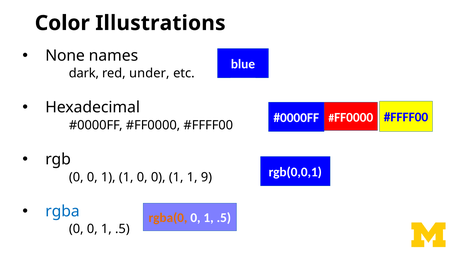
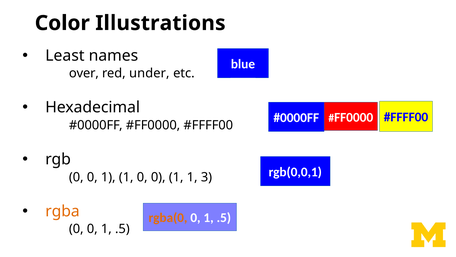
None: None -> Least (65, 55)
dark: dark -> over (84, 73)
9: 9 -> 3 (206, 177)
rgba colour: blue -> orange (62, 211)
